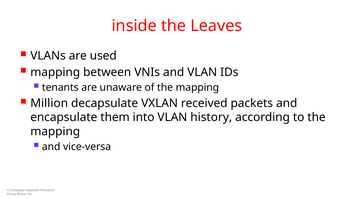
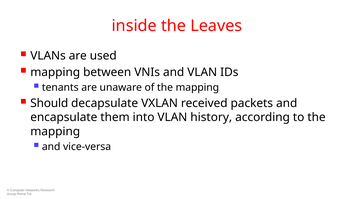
Million: Million -> Should (49, 103)
